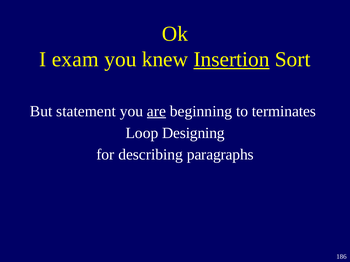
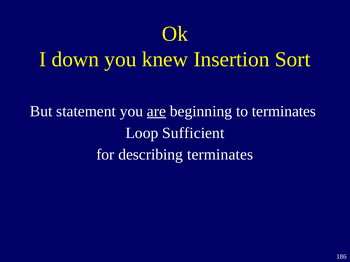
exam: exam -> down (75, 60)
Insertion underline: present -> none (232, 60)
Designing: Designing -> Sufficient (193, 133)
describing paragraphs: paragraphs -> terminates (220, 155)
